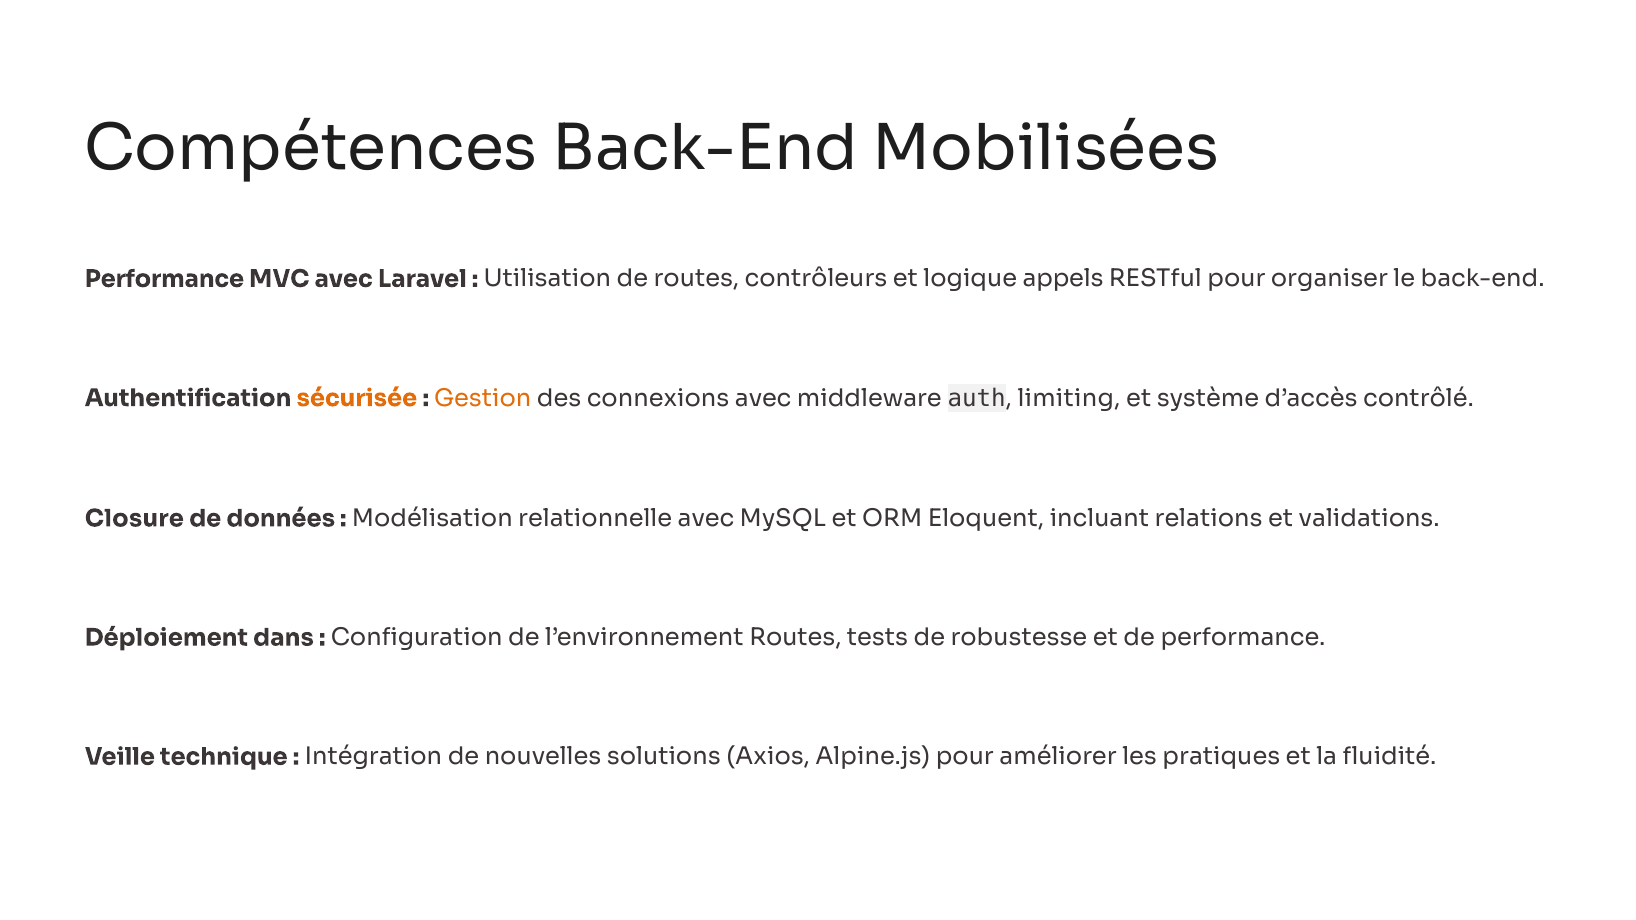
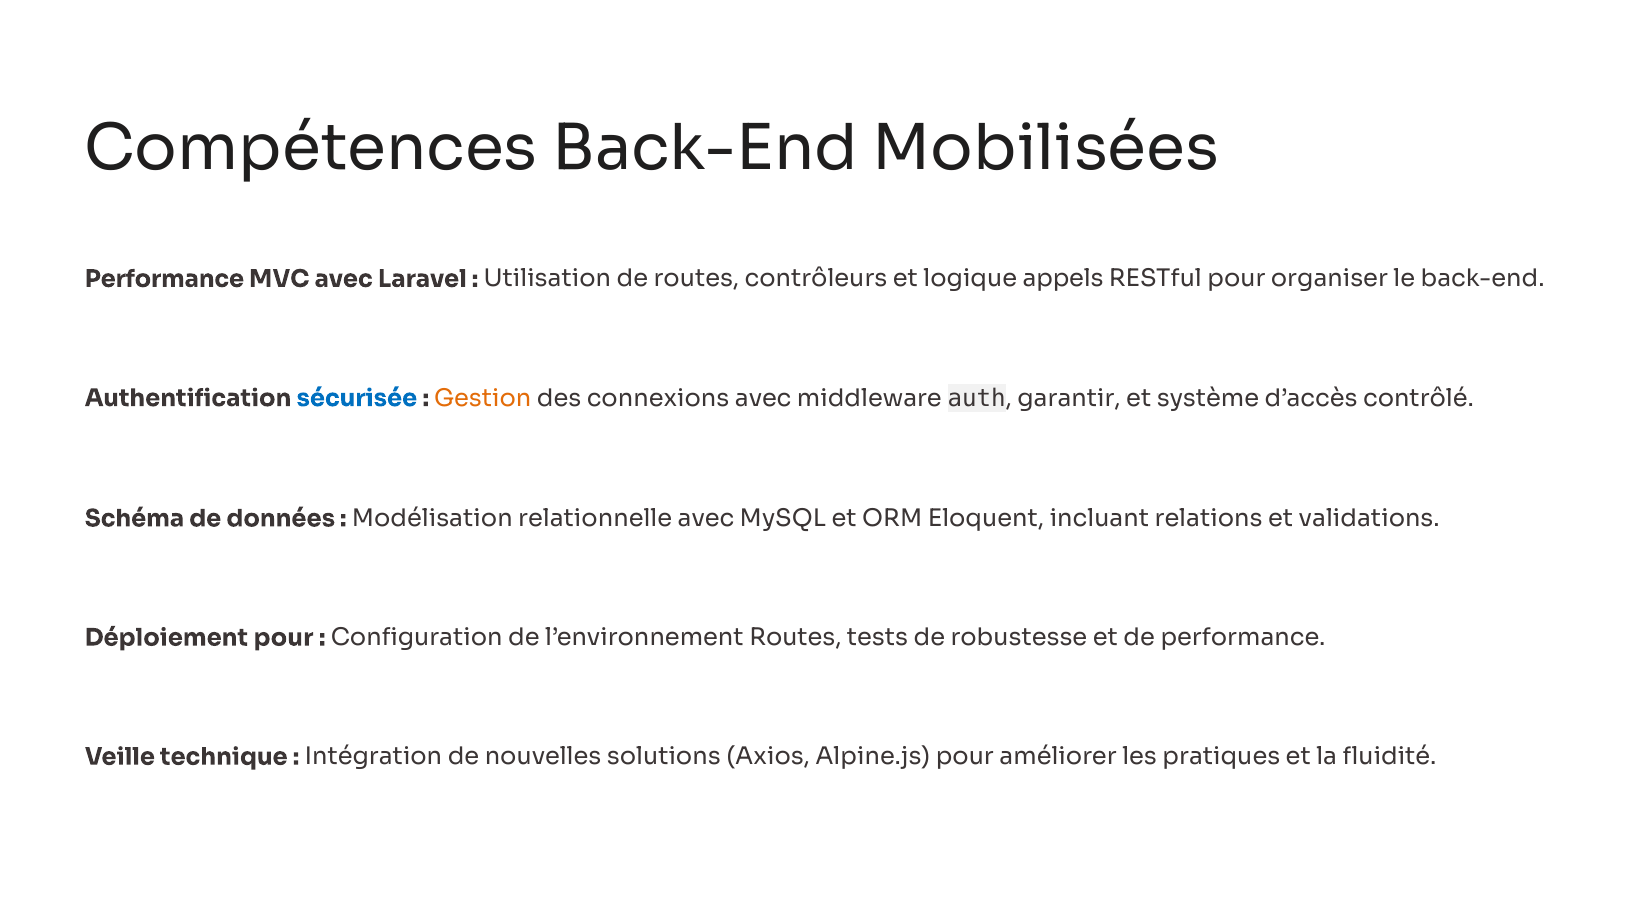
sécurisée colour: orange -> blue (357, 398)
limiting: limiting -> garantir (1069, 398)
Closure: Closure -> Schéma (134, 519)
Déploiement dans: dans -> pour (283, 638)
